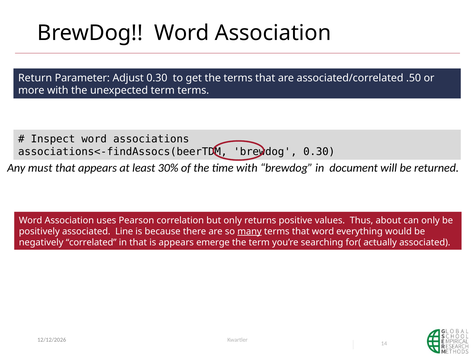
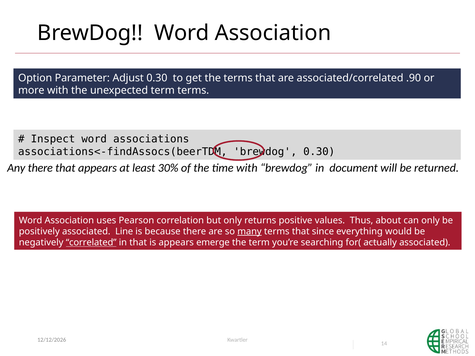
Return: Return -> Option (35, 78)
.50: .50 -> .90 (414, 78)
Any must: must -> there (40, 168)
that word: word -> since (323, 232)
correlated underline: none -> present (91, 243)
